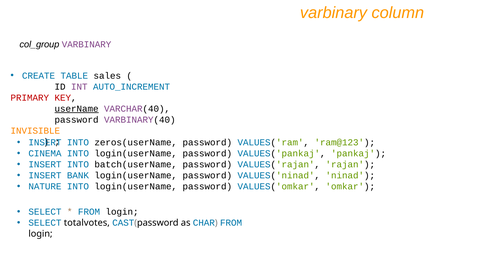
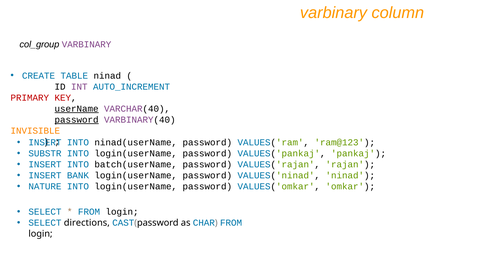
TABLE sales: sales -> ninad (107, 76)
password underline: none -> present (77, 120)
zeros(userName: zeros(userName -> ninad(userName (136, 143)
CINEMA: CINEMA -> SUBSTR (45, 154)
totalvotes: totalvotes -> directions (87, 223)
